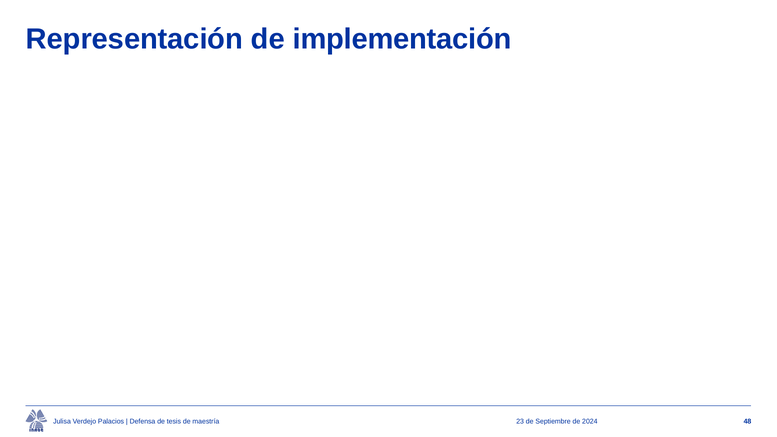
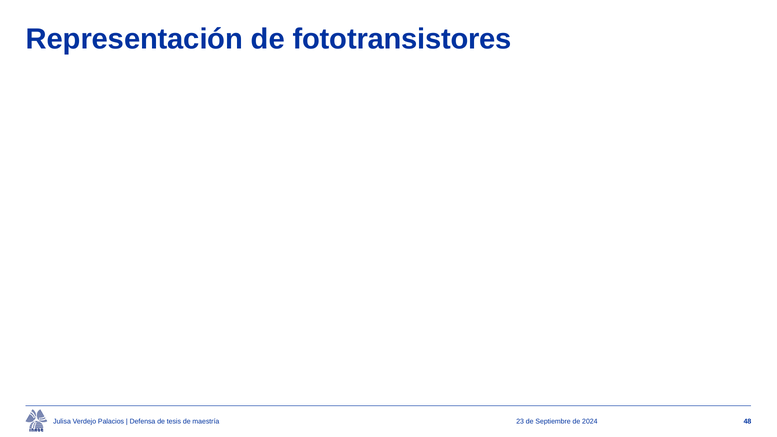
implementación: implementación -> fototransistores (402, 39)
